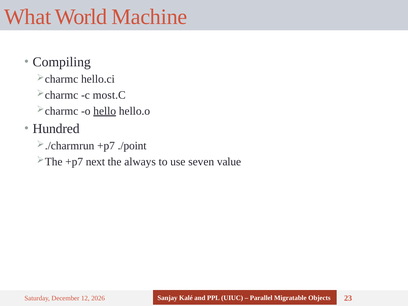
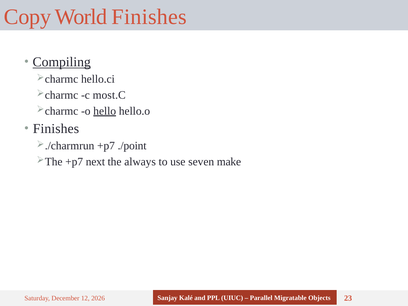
What: What -> Copy (28, 17)
World Machine: Machine -> Finishes (149, 17)
Compiling underline: none -> present (62, 62)
Hundred: Hundred -> Finishes (56, 129)
value: value -> make (229, 162)
